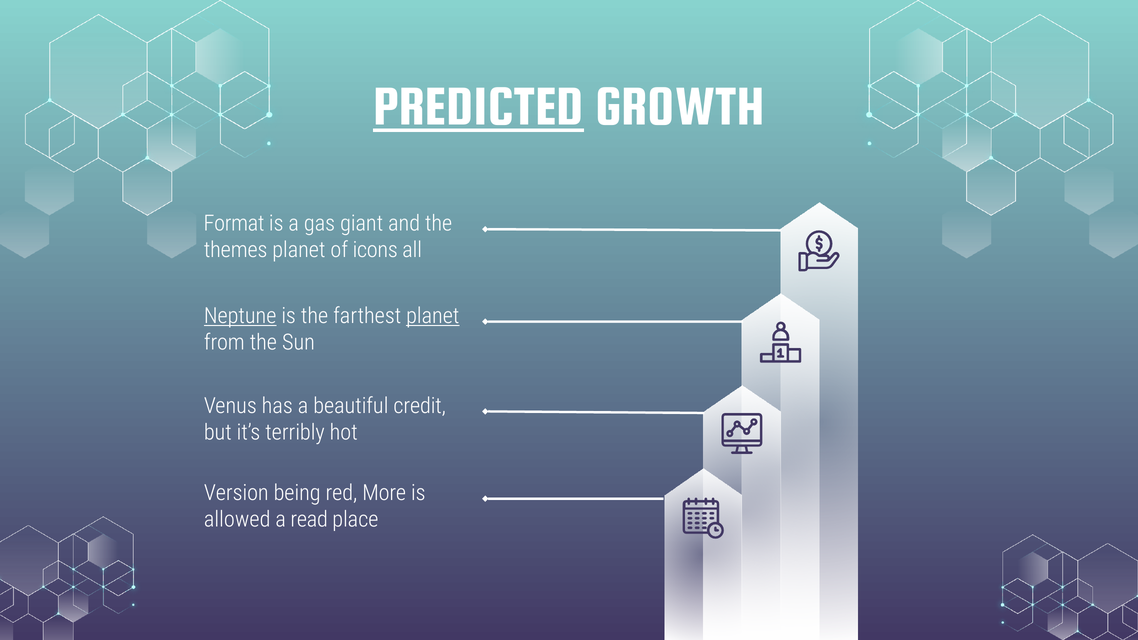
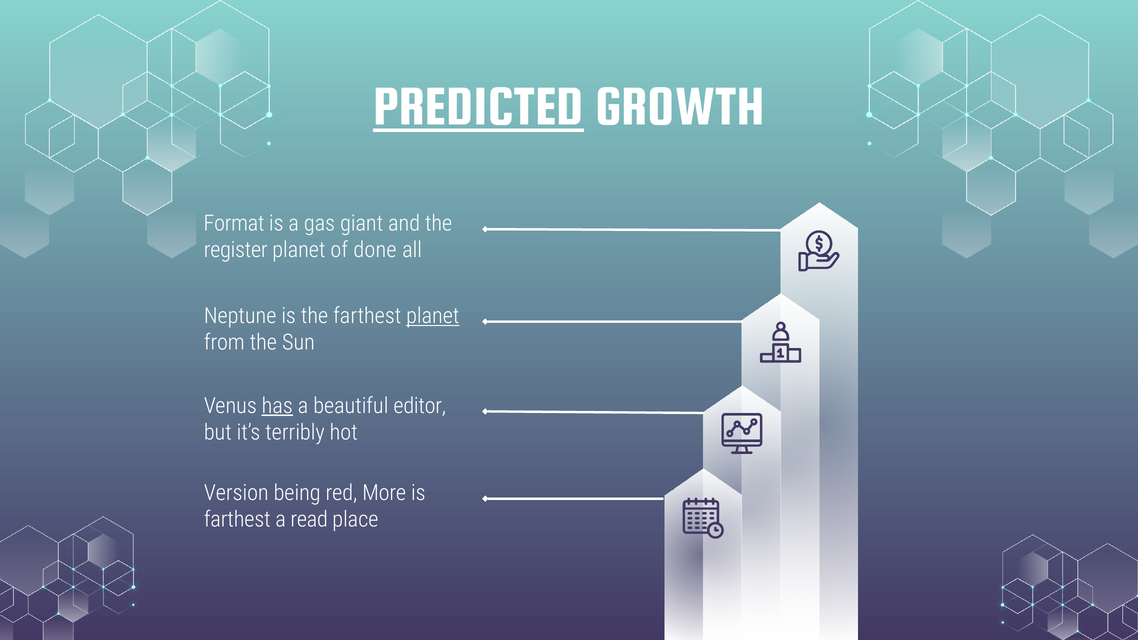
themes: themes -> register (236, 250)
icons: icons -> done (375, 250)
Neptune underline: present -> none (240, 316)
has underline: none -> present (277, 406)
credit: credit -> editor (420, 406)
allowed: allowed -> farthest (237, 520)
